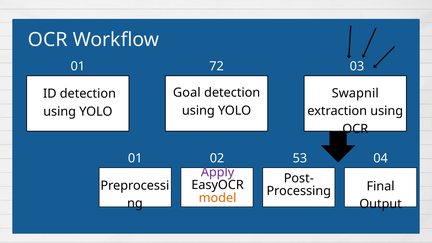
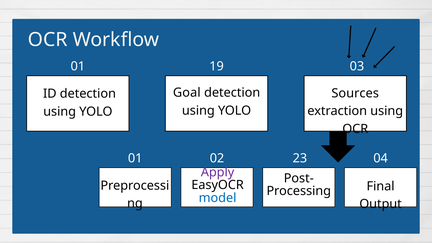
72: 72 -> 19 (217, 66)
Swapnil: Swapnil -> Sources (355, 93)
53: 53 -> 23 (300, 158)
model colour: orange -> blue (218, 198)
